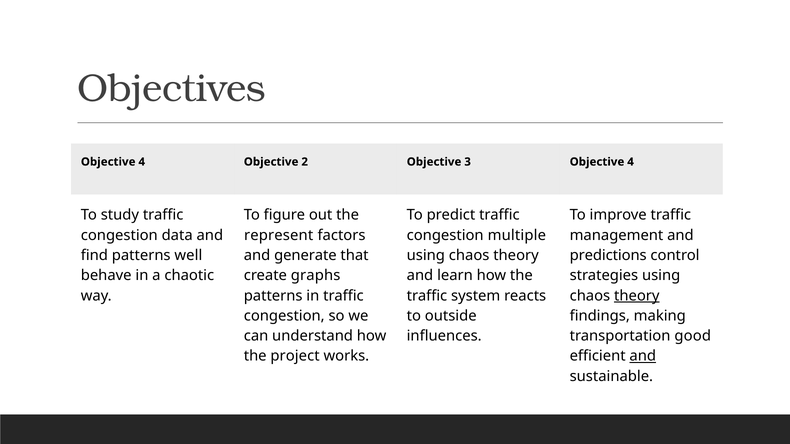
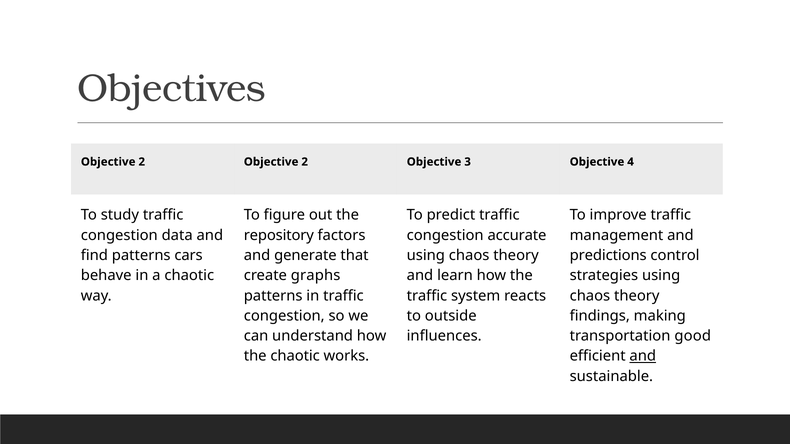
4: 4 -> 2 (142, 162)
represent: represent -> repository (279, 235)
multiple: multiple -> accurate (517, 235)
well: well -> cars (189, 256)
theory underline: present -> none (637, 296)
the project: project -> chaotic (295, 356)
